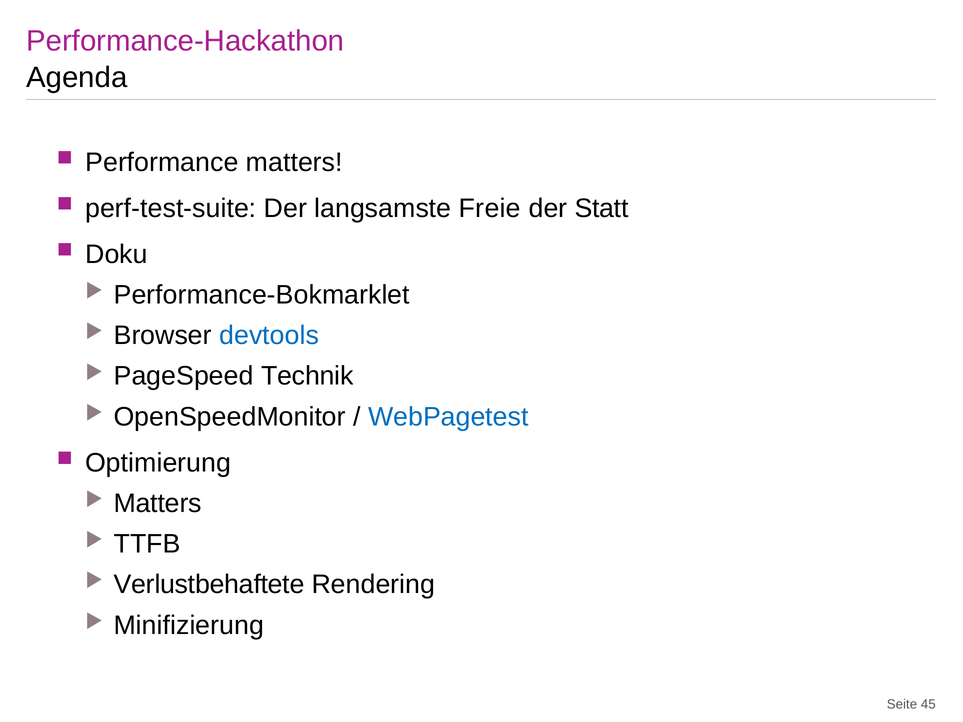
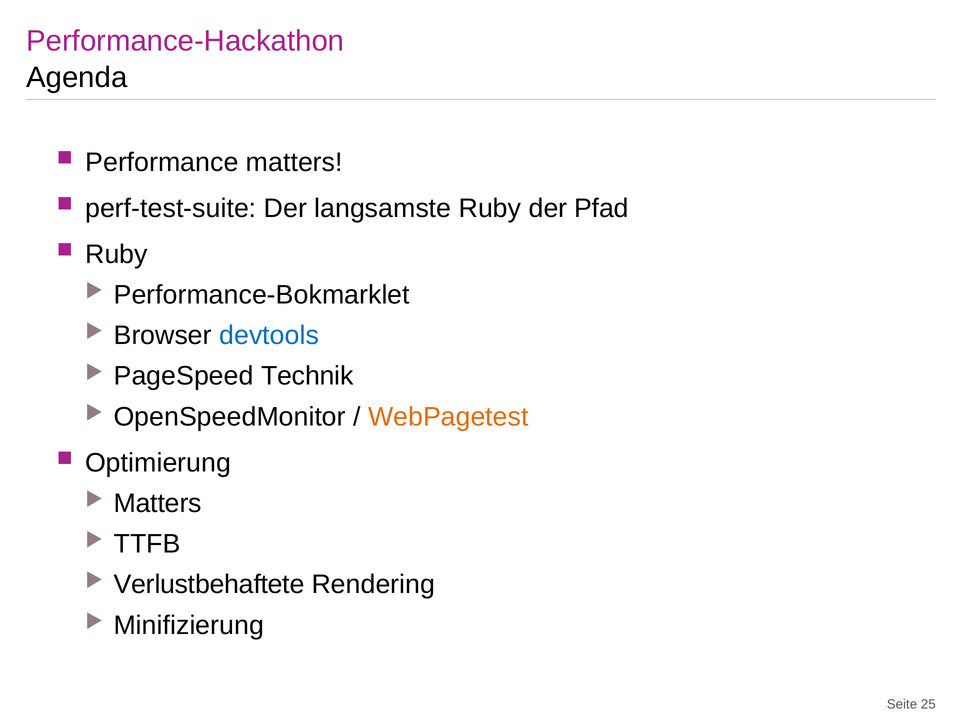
langsamste Freie: Freie -> Ruby (490, 208)
Statt: Statt -> Pfad (601, 208)
Doku: Doku -> Ruby (116, 254)
WebPagetest colour: blue -> orange (448, 417)
45: 45 -> 25 (928, 705)
